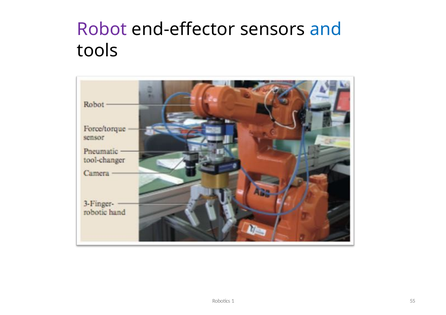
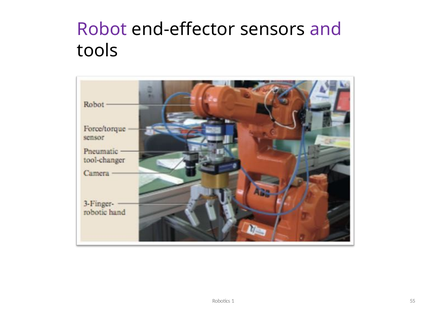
and colour: blue -> purple (326, 29)
